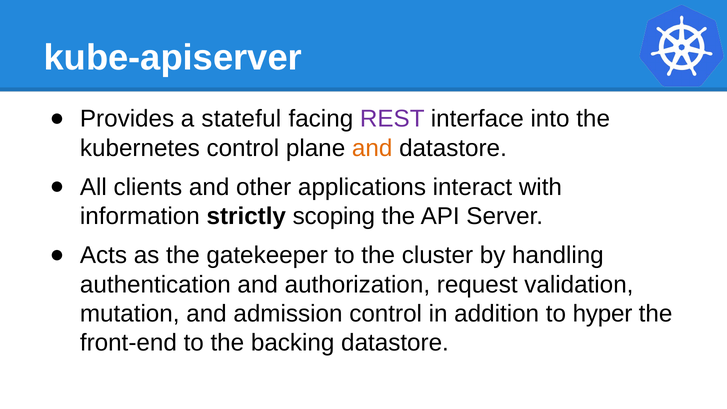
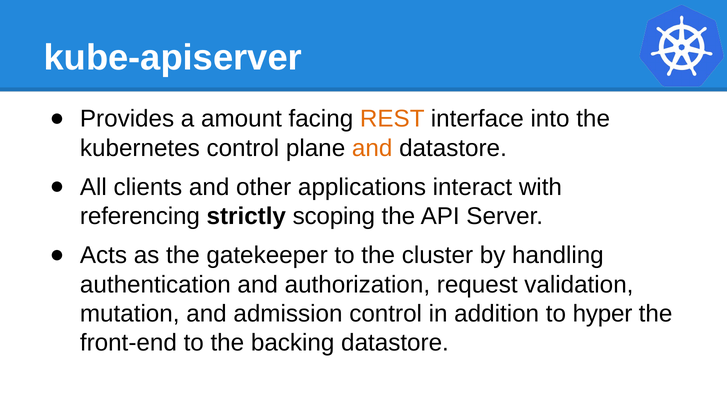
stateful: stateful -> amount (241, 119)
REST colour: purple -> orange (392, 119)
information: information -> referencing (140, 216)
